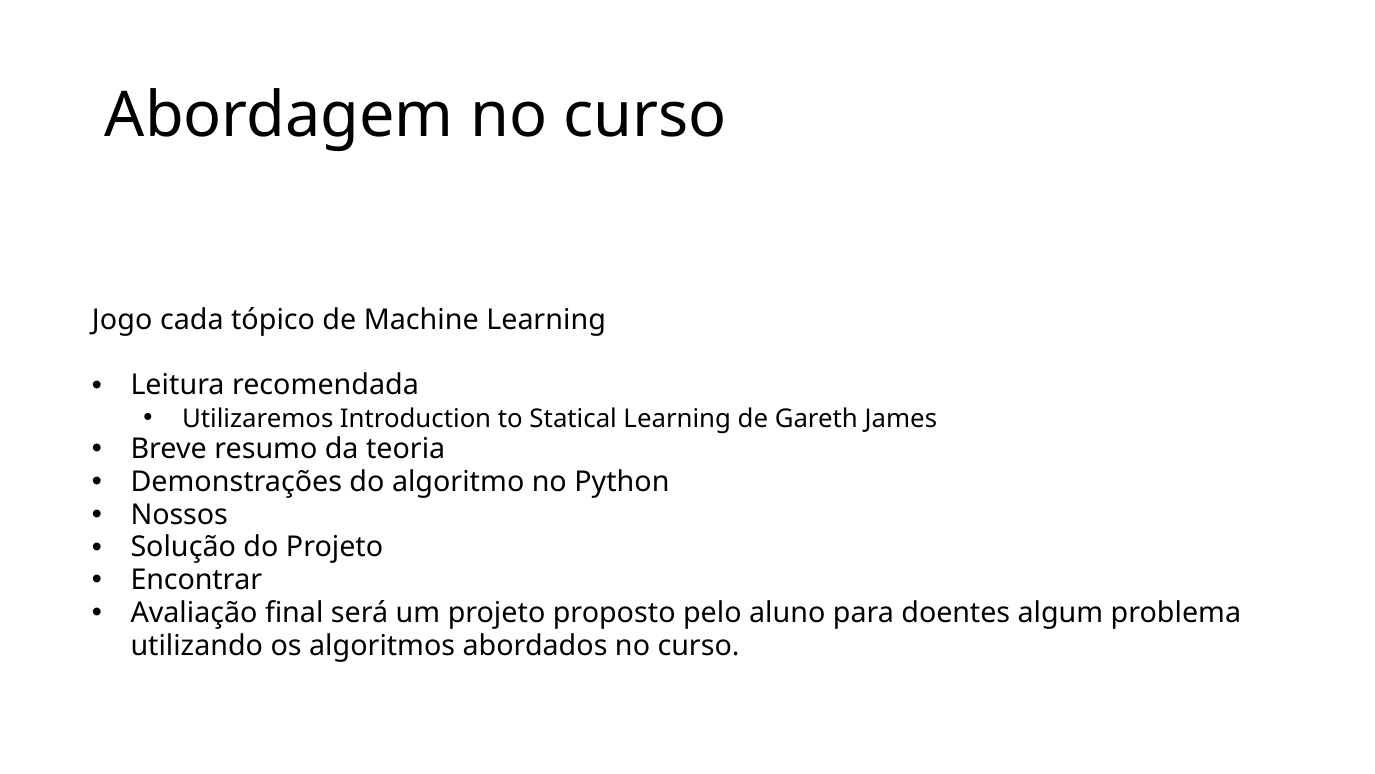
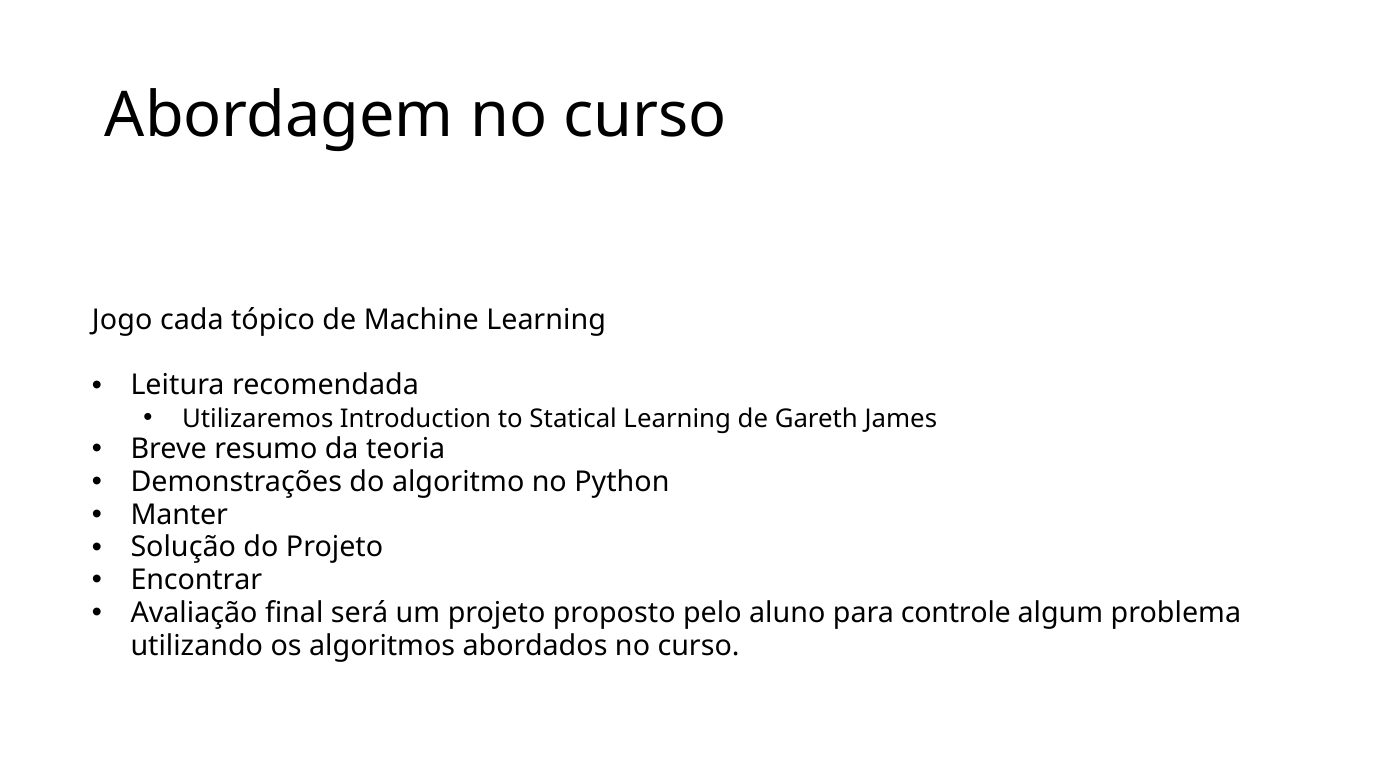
Nossos: Nossos -> Manter (179, 514)
doentes: doentes -> controle (956, 612)
